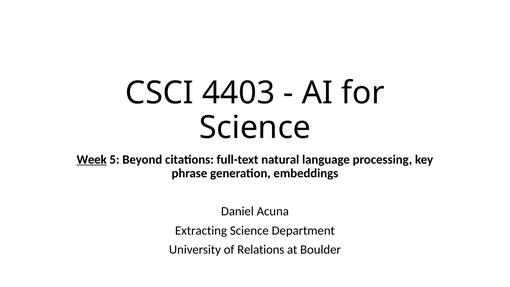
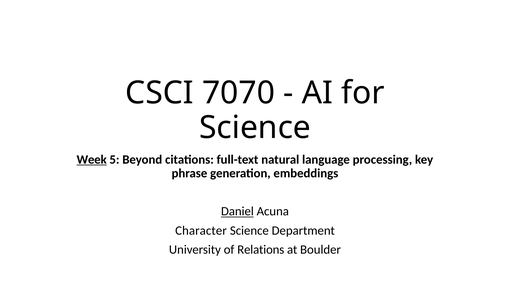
4403: 4403 -> 7070 (239, 93)
Daniel underline: none -> present (237, 211)
Extracting: Extracting -> Character (201, 230)
